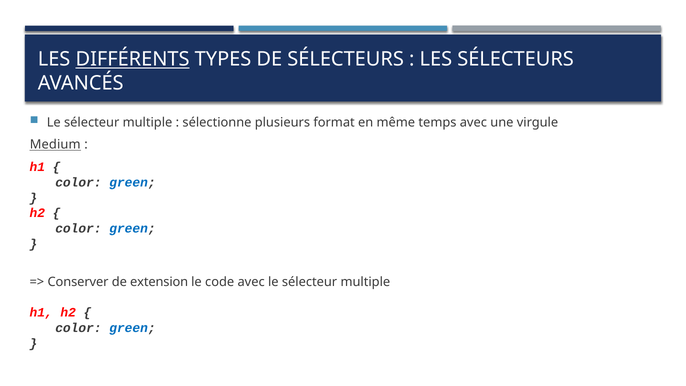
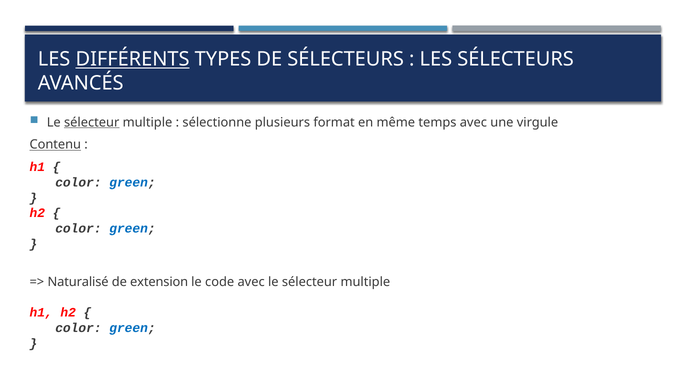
sélecteur underline: none -> present (92, 122)
Medium: Medium -> Contenu (55, 145)
Conserver: Conserver -> Naturalisé (78, 282)
